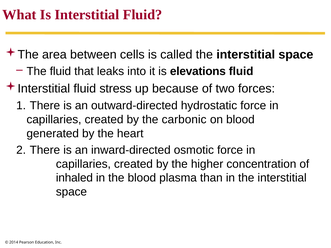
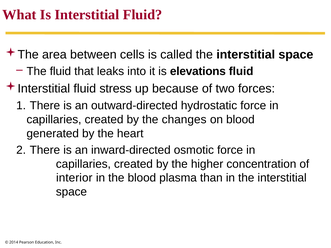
carbonic: carbonic -> changes (184, 120)
inhaled: inhaled -> interior (74, 178)
